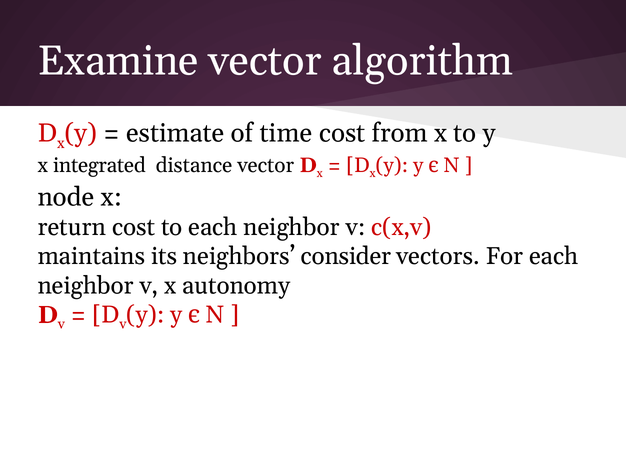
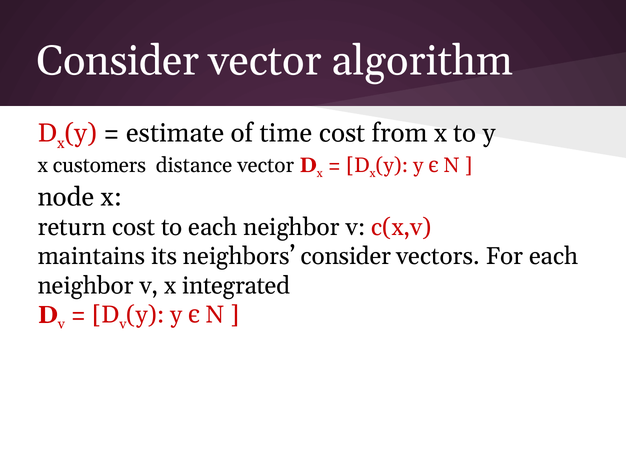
Examine: Examine -> Consider (118, 61)
integrated: integrated -> customers (99, 165)
autonomy: autonomy -> integrated (236, 286)
